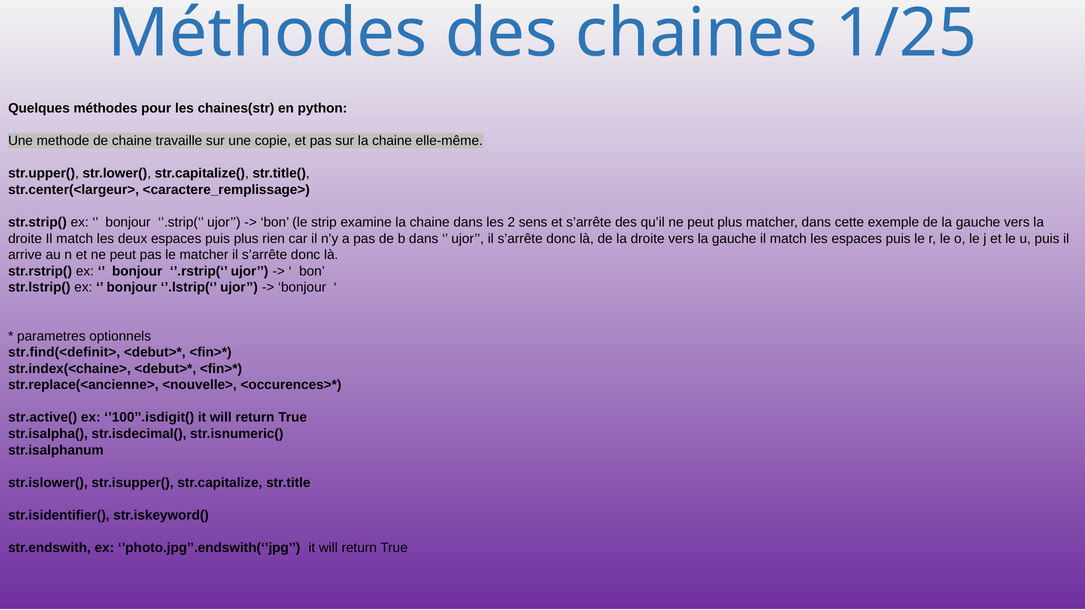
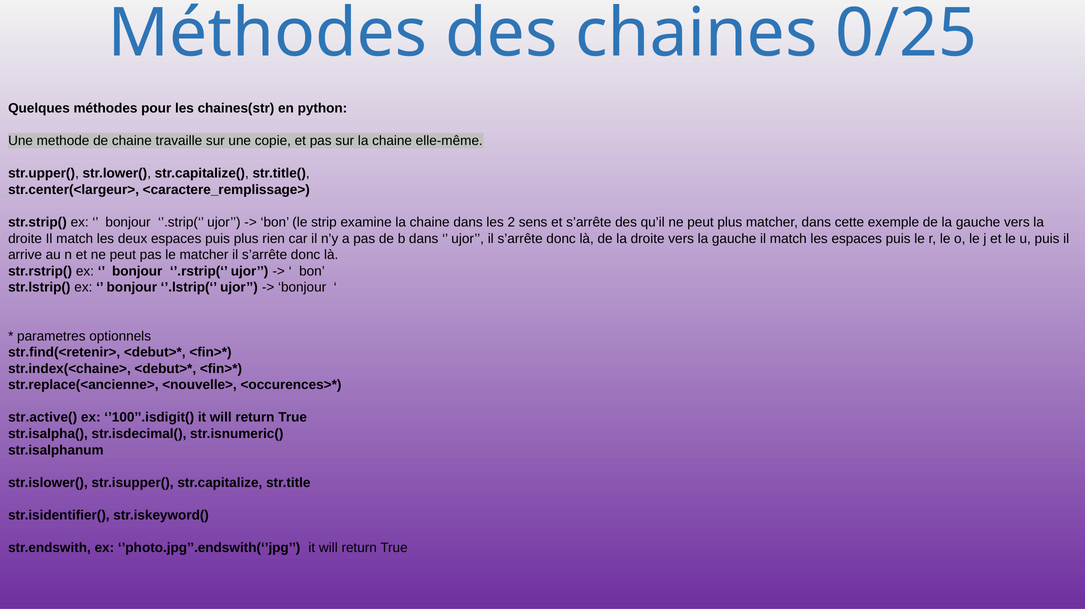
1/25: 1/25 -> 0/25 (906, 34)
str.find(<definit>: str.find(<definit> -> str.find(<retenir> (64, 353)
